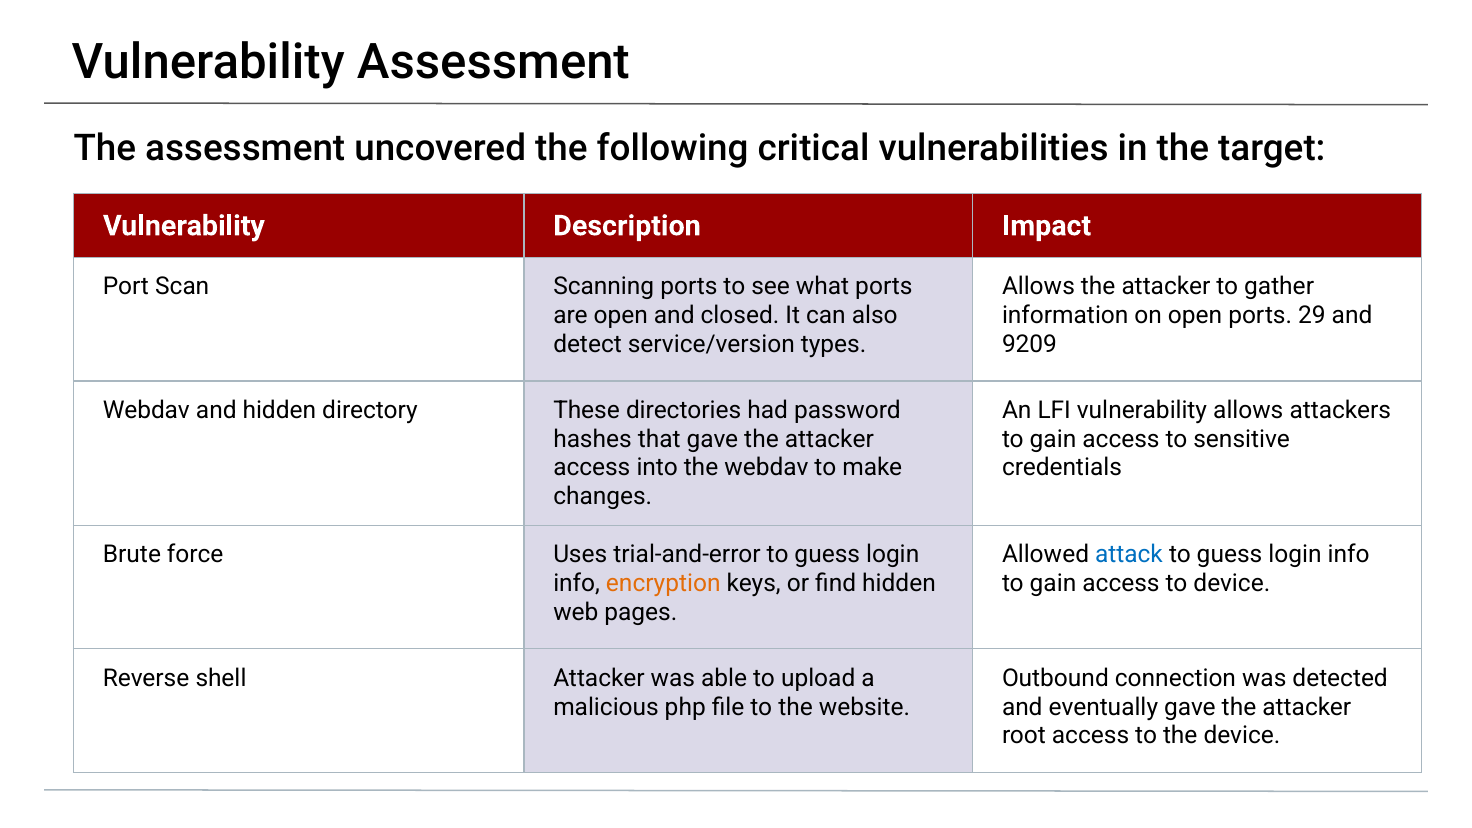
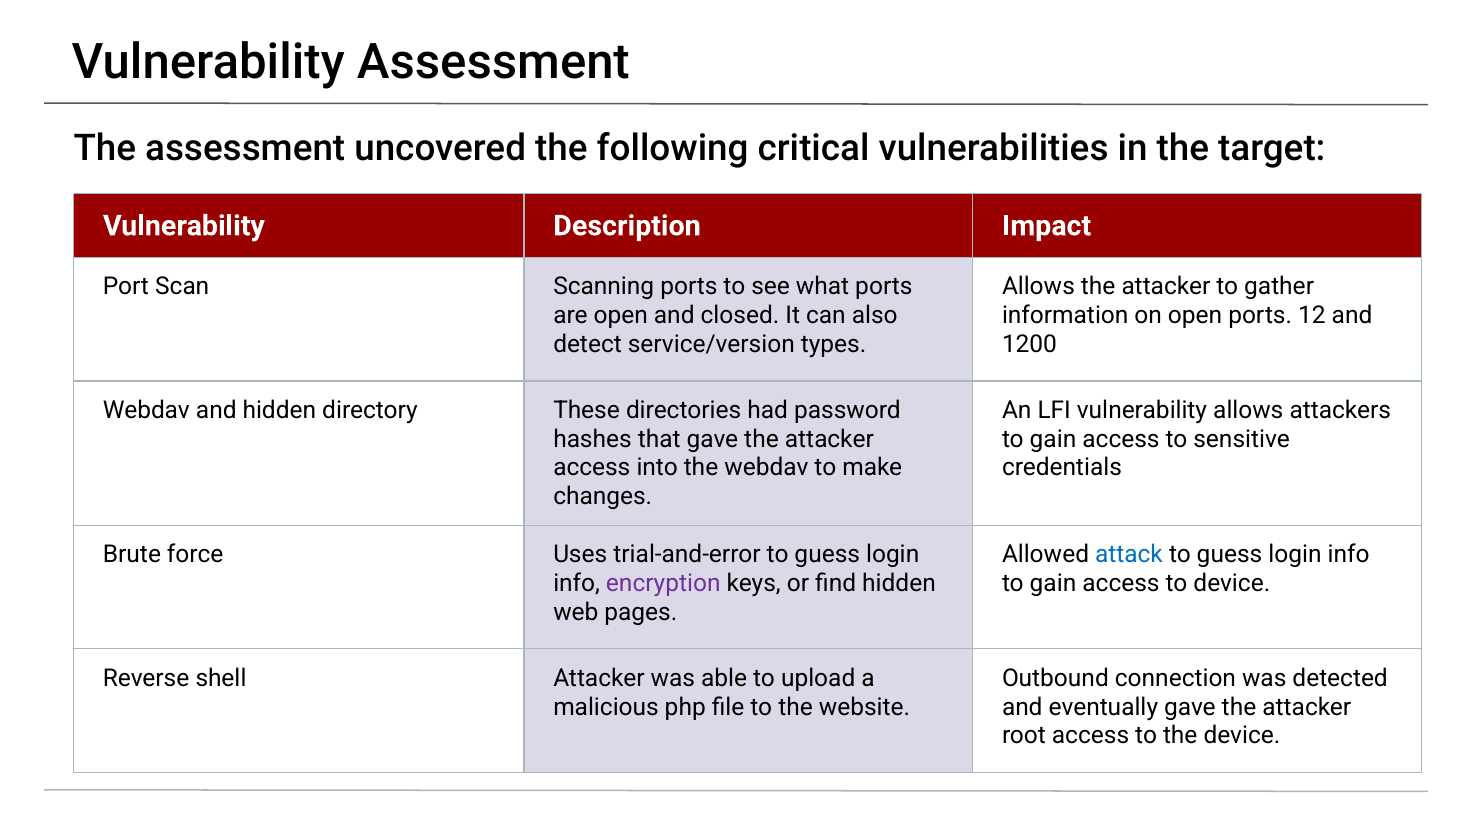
29: 29 -> 12 (1312, 316)
9209: 9209 -> 1200 (1030, 344)
encryption colour: orange -> purple (663, 583)
